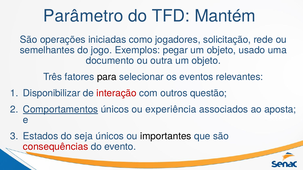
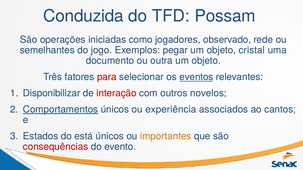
Parâmetro: Parâmetro -> Conduzida (83, 16)
Mantém: Mantém -> Possam (225, 16)
solicitação: solicitação -> observado (227, 40)
usado: usado -> cristal (252, 50)
para colour: black -> red (107, 77)
eventos underline: none -> present (196, 77)
questão: questão -> novelos (208, 93)
aposta: aposta -> cantos (280, 110)
seja: seja -> está (84, 136)
importantes colour: black -> orange (166, 136)
